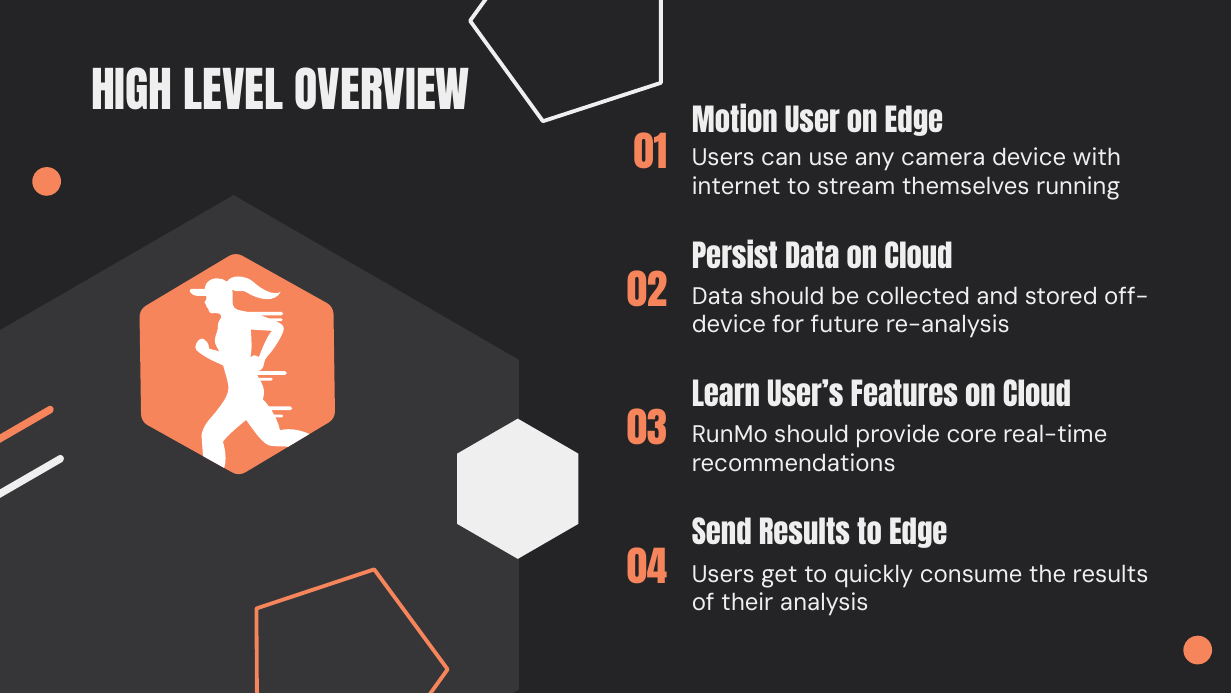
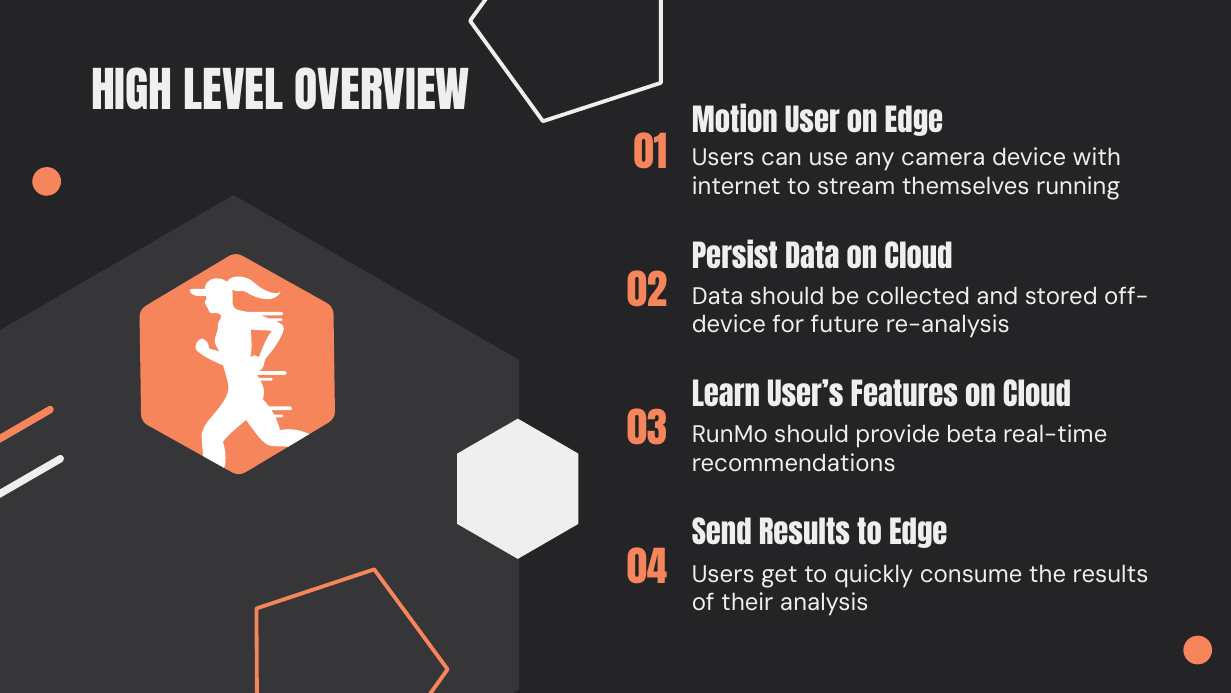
core: core -> beta (972, 434)
